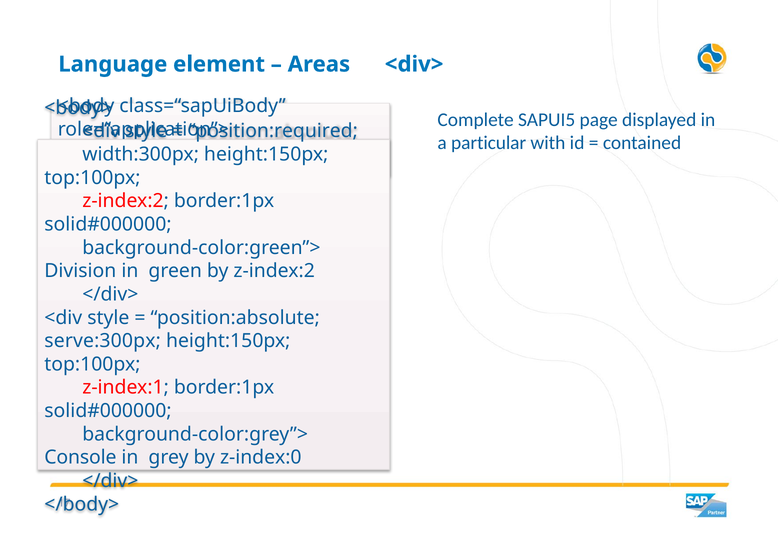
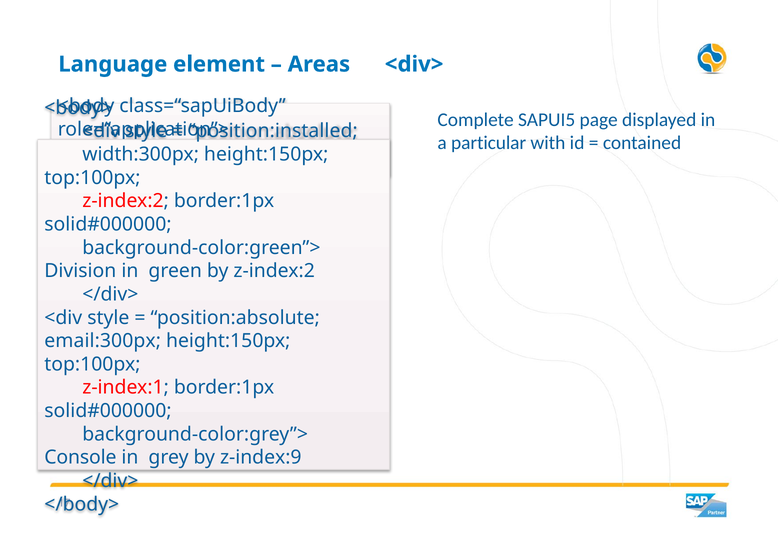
position:required: position:required -> position:installed (273, 131)
serve:300px: serve:300px -> email:300px (103, 341)
z-index:0: z-index:0 -> z-index:9 (261, 457)
